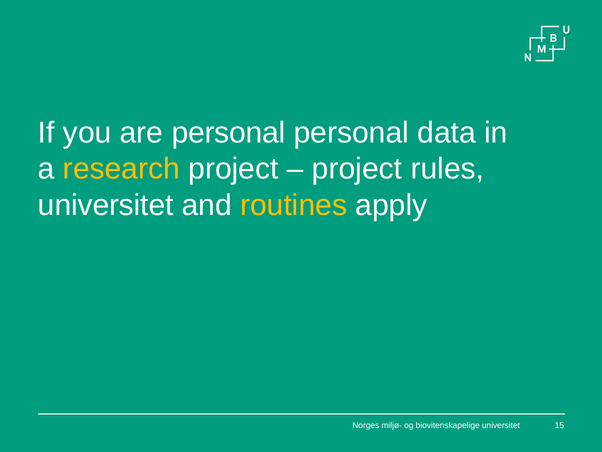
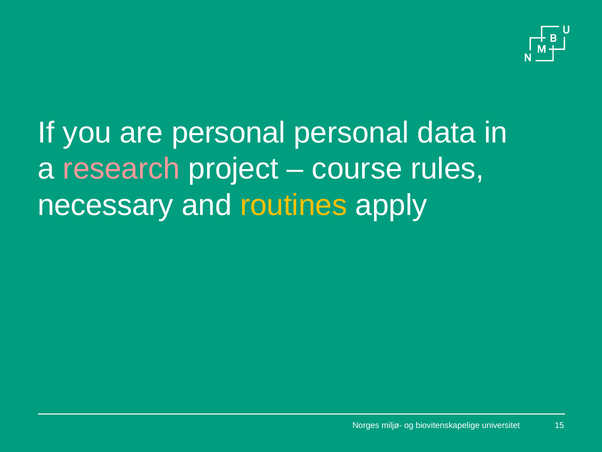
research colour: yellow -> pink (121, 169)
project: project -> course (357, 169)
universitet: universitet -> necessary (106, 205)
